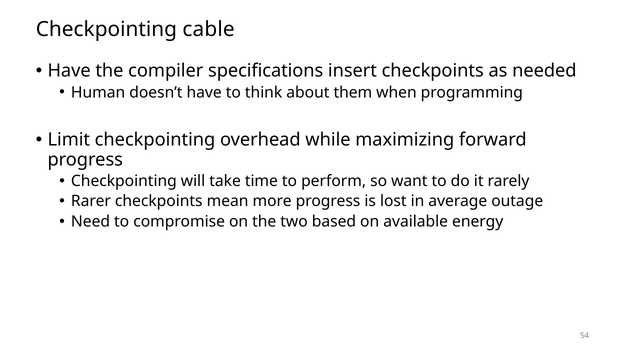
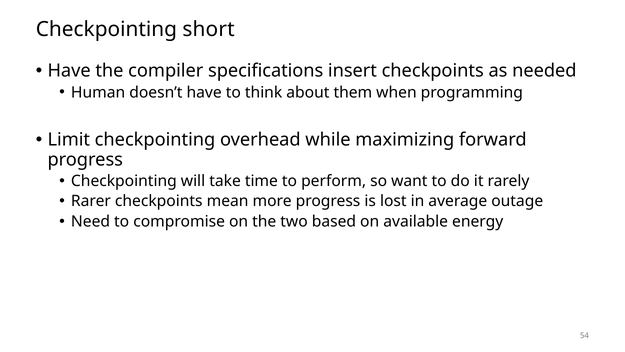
cable: cable -> short (209, 29)
